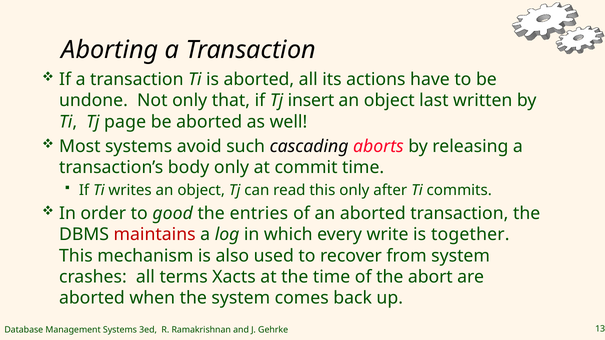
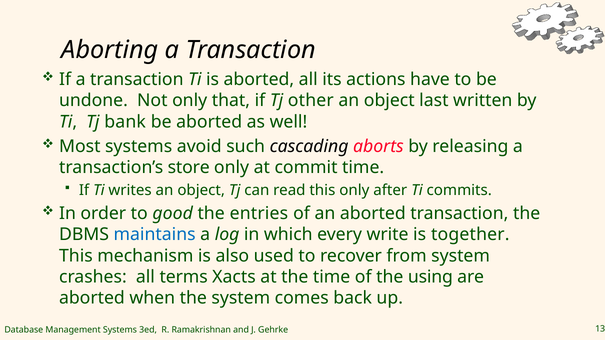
insert: insert -> other (311, 101)
page: page -> bank (125, 122)
body: body -> store (189, 168)
maintains colour: red -> blue (155, 235)
abort: abort -> using (430, 277)
